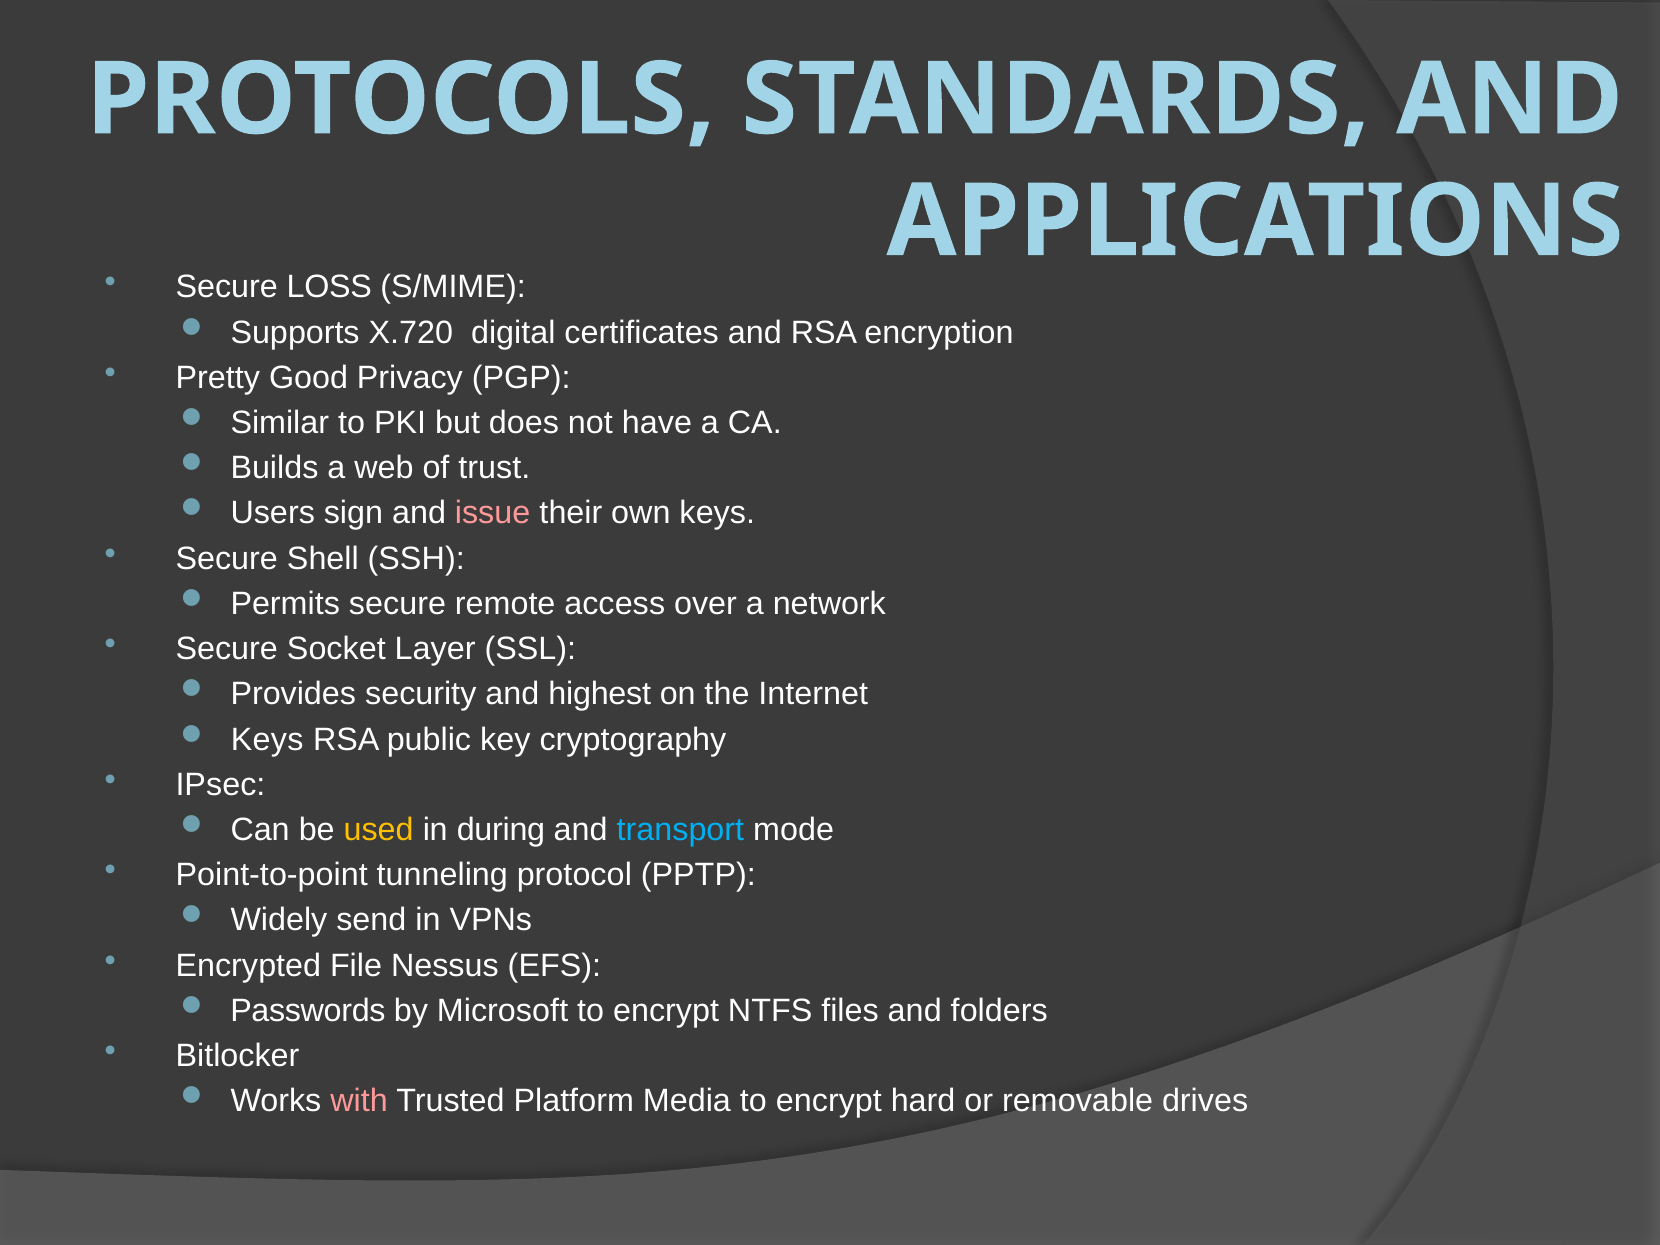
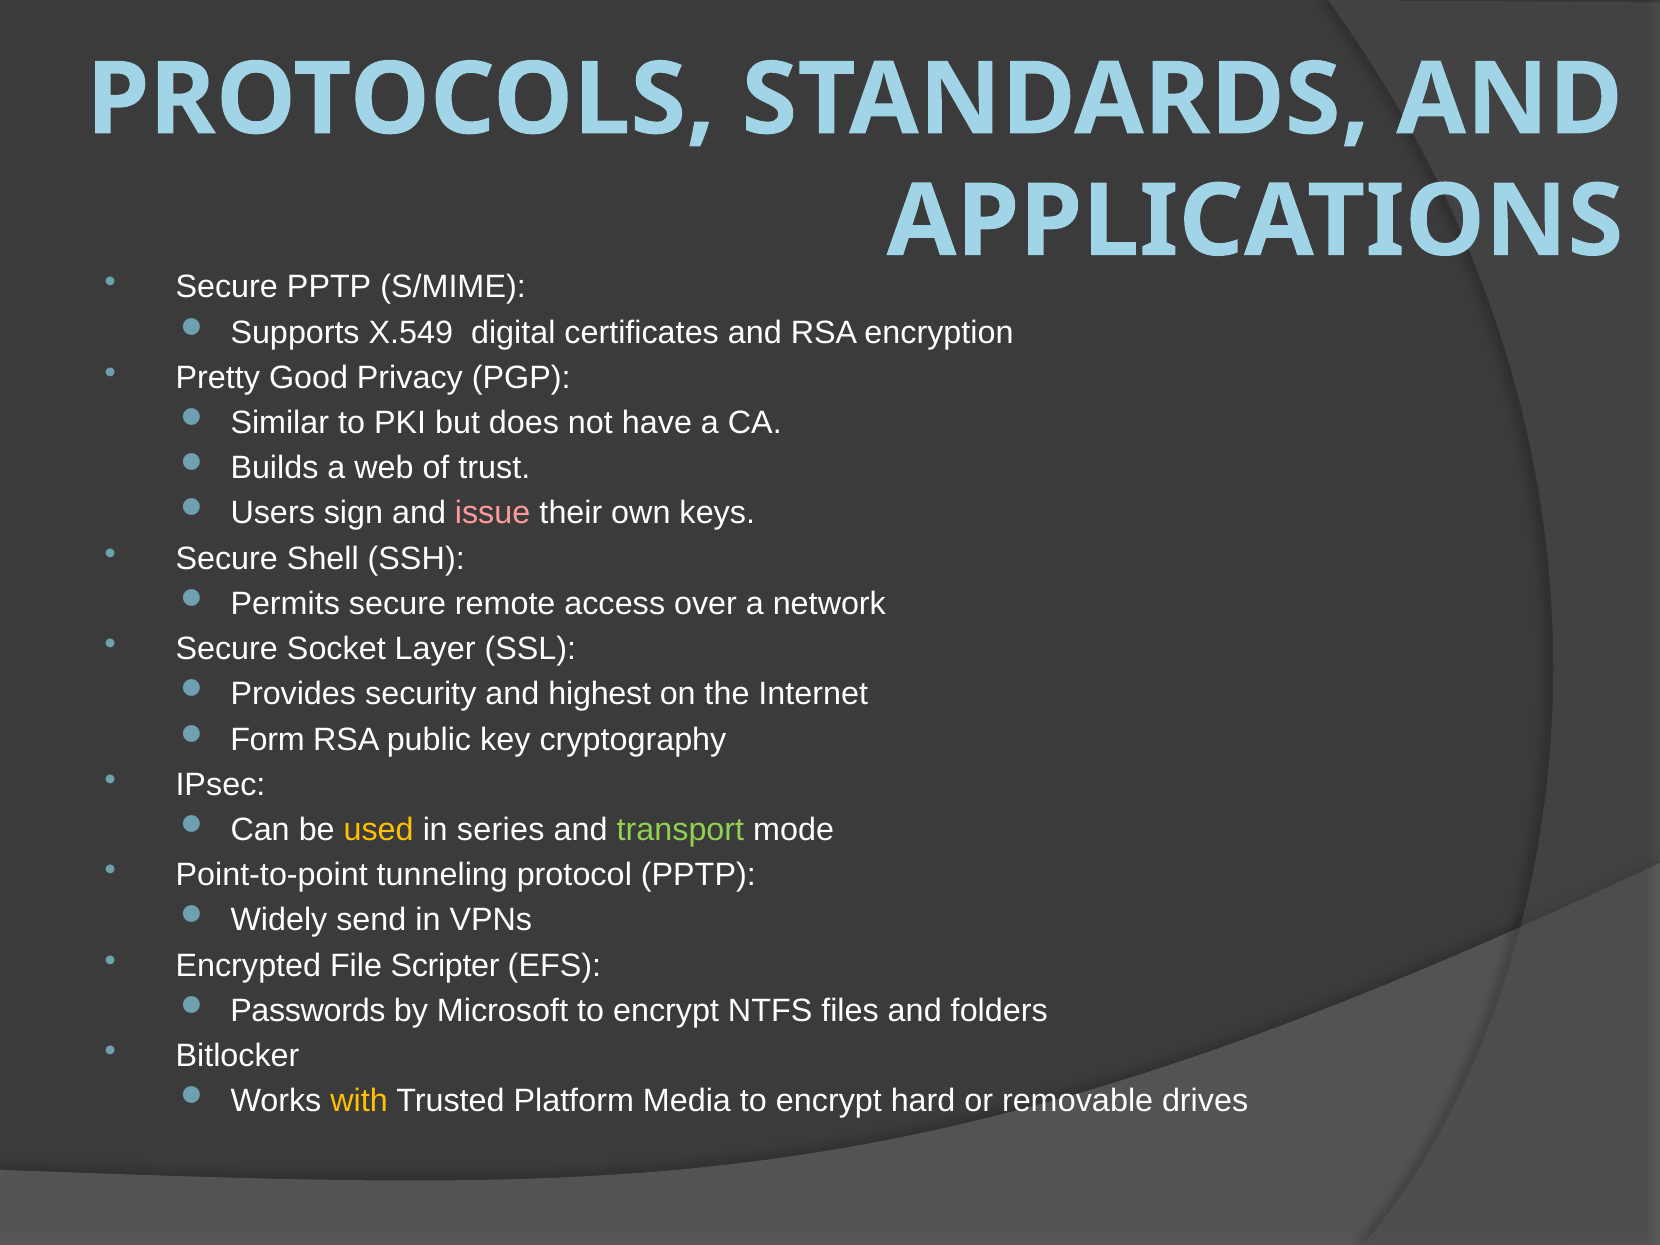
Secure LOSS: LOSS -> PPTP (329, 287)
X.720: X.720 -> X.549 (411, 332)
Keys: Keys -> Form (268, 739)
during: during -> series (501, 830)
transport colour: light blue -> light green (680, 830)
Nessus: Nessus -> Scripter (445, 966)
with colour: pink -> yellow (359, 1101)
